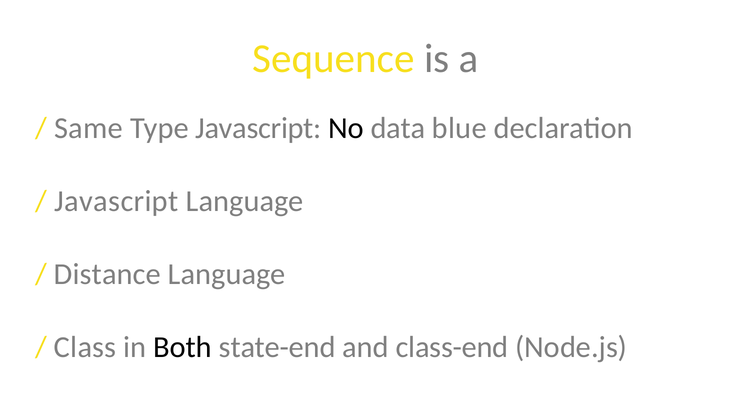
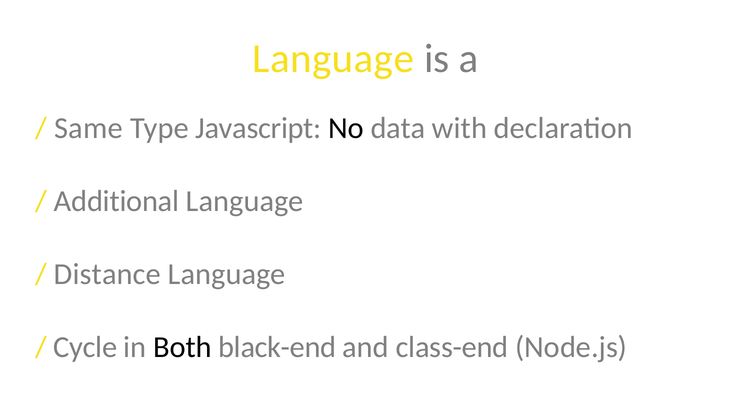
Sequence: Sequence -> Language (333, 59)
blue: blue -> with (459, 128)
Javascript: Javascript -> Additional (117, 201)
Class: Class -> Cycle (85, 347)
state-end: state-end -> black-end (277, 347)
